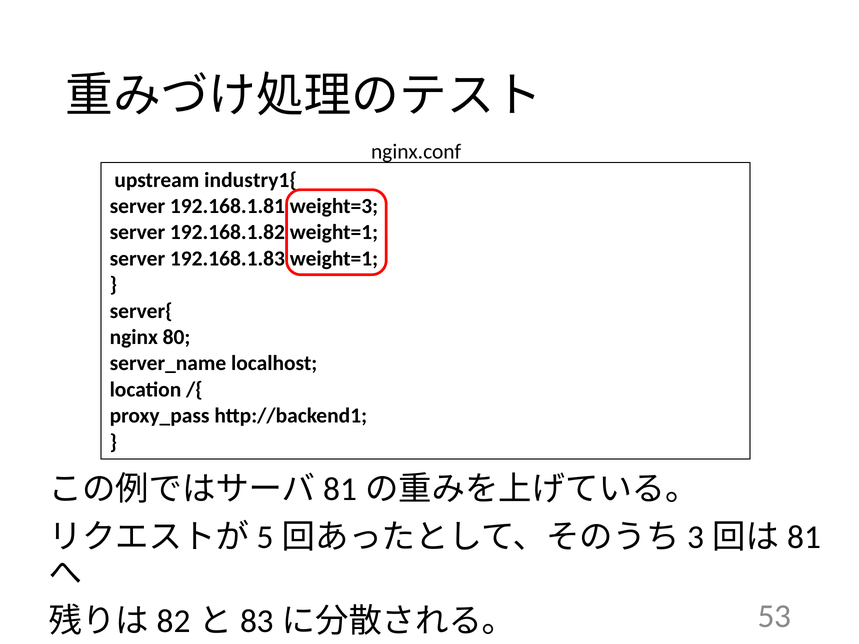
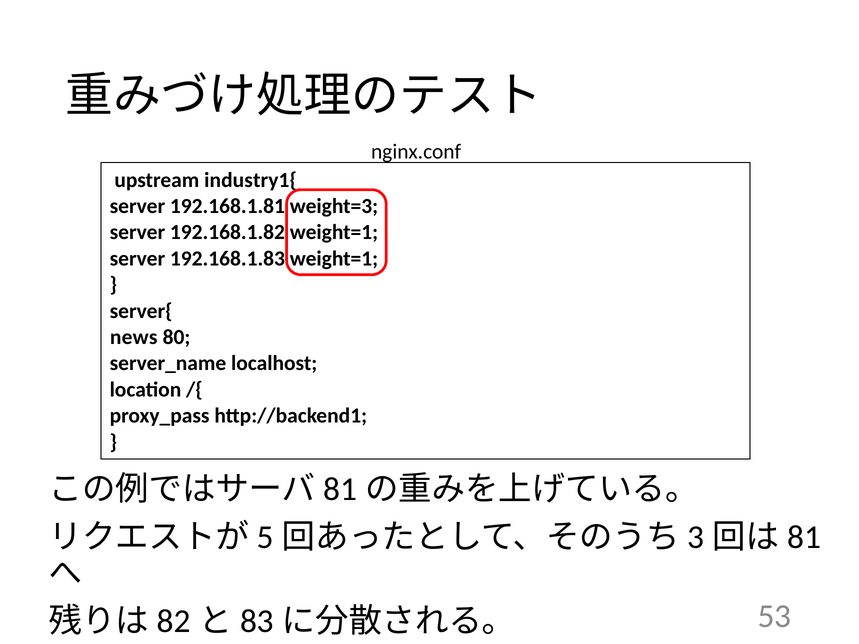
nginx: nginx -> news (134, 337)
